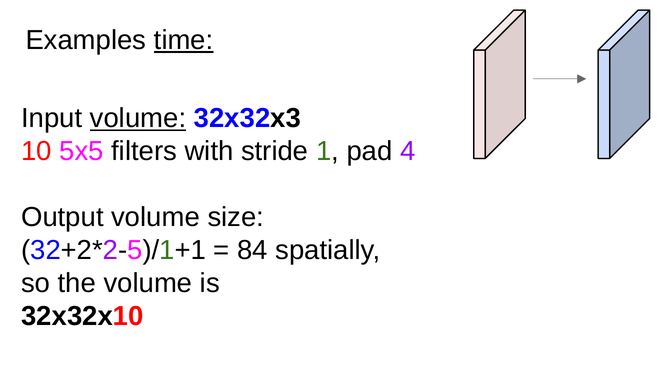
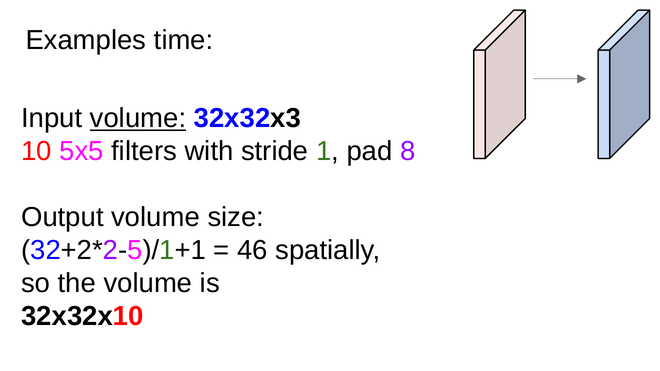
time underline: present -> none (184, 40)
4: 4 -> 8 (408, 151)
84: 84 -> 46 (252, 250)
